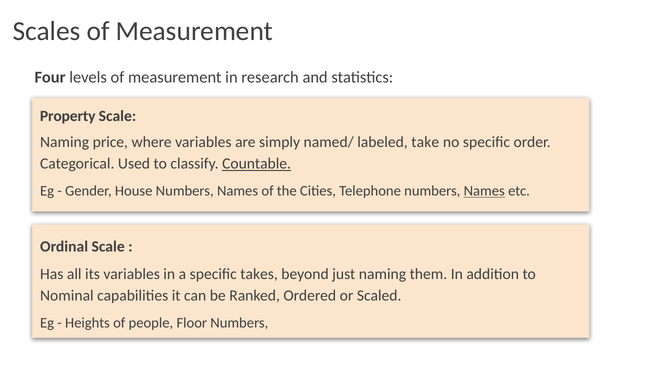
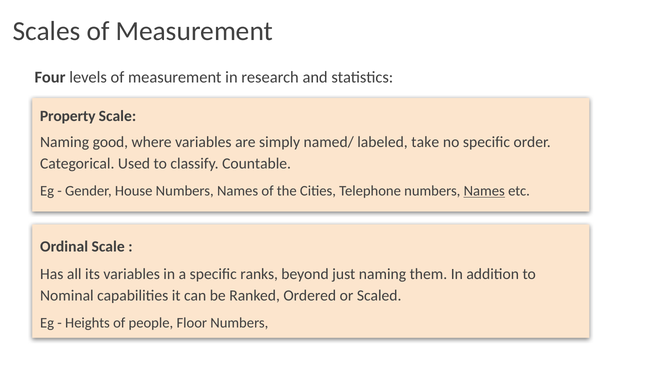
price: price -> good (110, 142)
Countable underline: present -> none (257, 164)
takes: takes -> ranks (259, 274)
